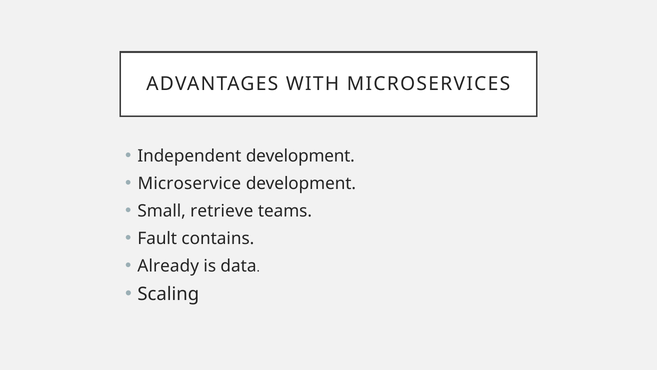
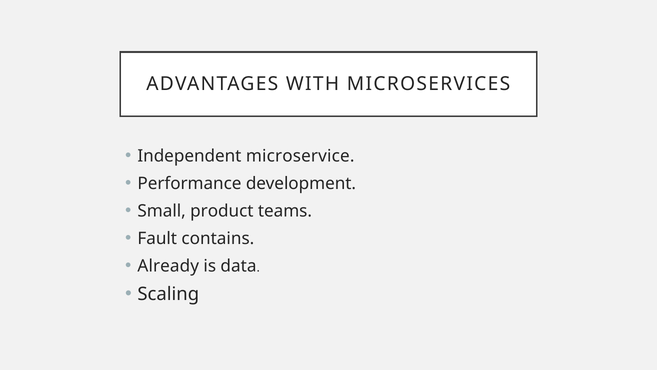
Independent development: development -> microservice (300, 156)
Microservice: Microservice -> Performance (189, 183)
retrieve: retrieve -> product (222, 211)
